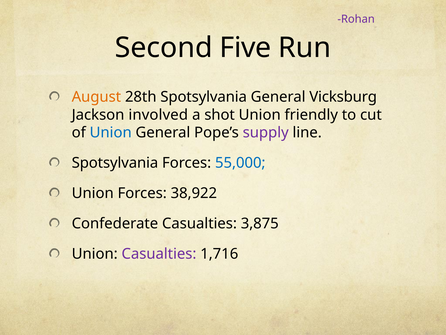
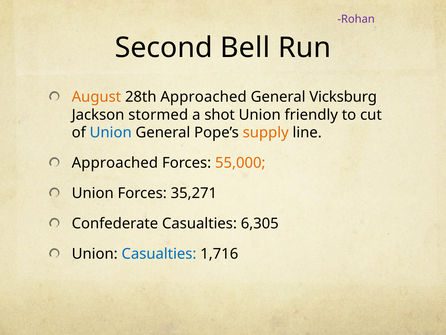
Five: Five -> Bell (245, 48)
28th Spotsylvania: Spotsylvania -> Approached (204, 97)
involved: involved -> stormed (158, 115)
supply colour: purple -> orange (266, 133)
Spotsylvania: Spotsylvania -> Approached (115, 163)
55,000 colour: blue -> orange (240, 163)
38,922: 38,922 -> 35,271 (194, 193)
3,875: 3,875 -> 6,305 (260, 223)
Casualties colour: purple -> blue (159, 253)
